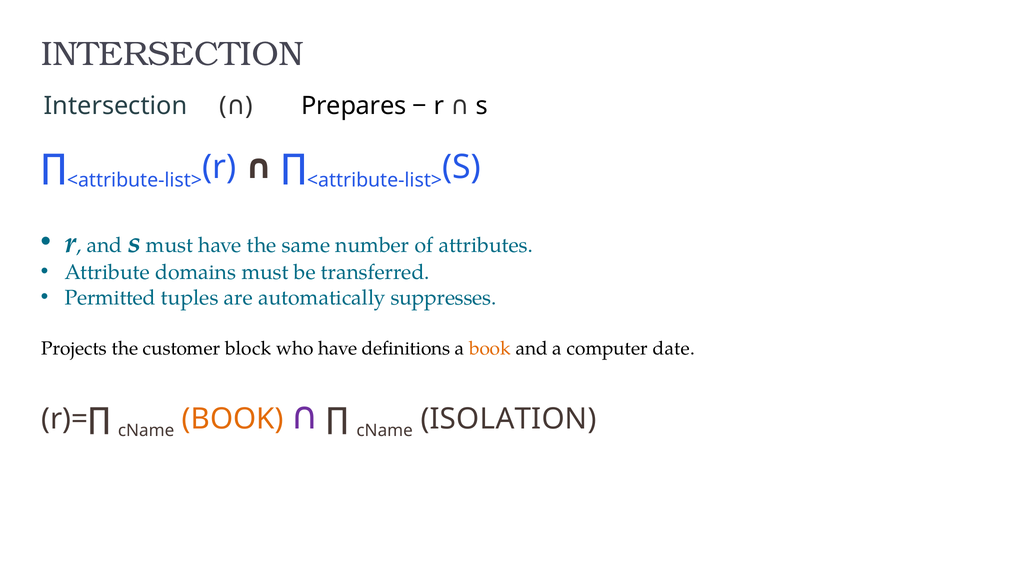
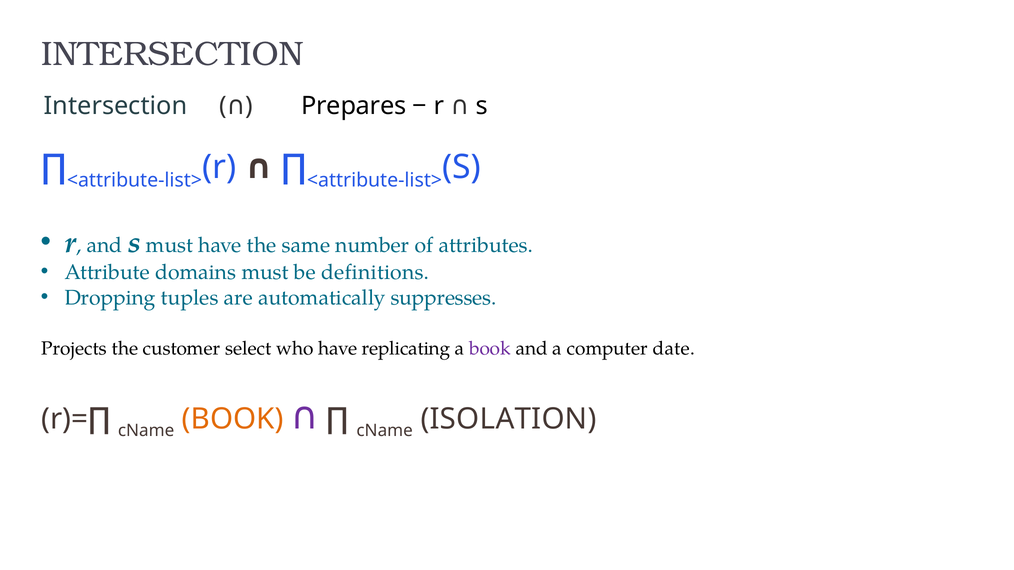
transferred: transferred -> definitions (375, 272)
Permitted: Permitted -> Dropping (110, 298)
block: block -> select (248, 349)
definitions: definitions -> replicating (406, 349)
book colour: orange -> purple (490, 349)
